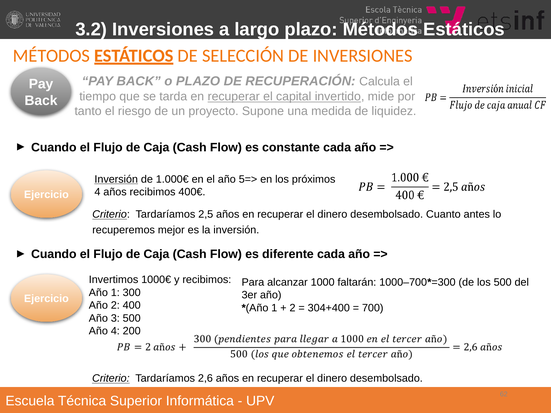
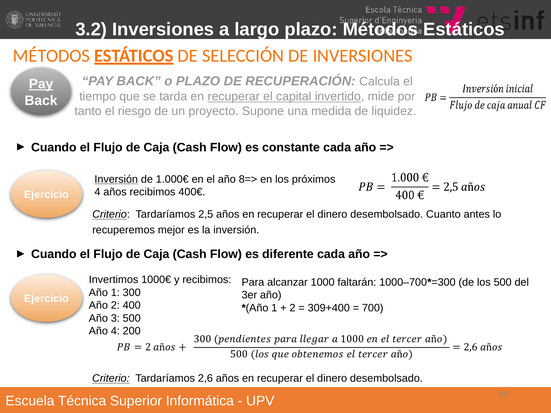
Pay underline: none -> present (41, 84)
5=>: 5=> -> 8=> (248, 179)
304+400: 304+400 -> 309+400 (329, 308)
